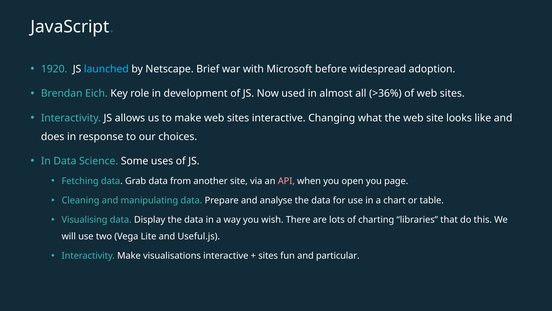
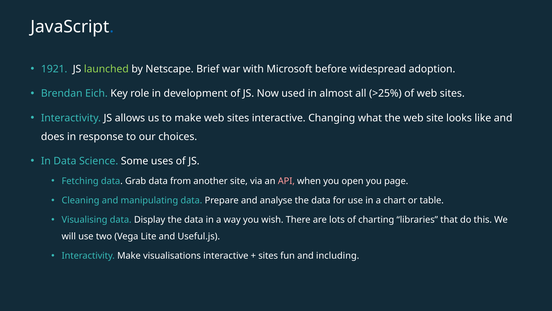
1920: 1920 -> 1921 (54, 69)
launched colour: light blue -> light green (106, 69)
>36%: >36% -> >25% (385, 93)
particular: particular -> including (338, 255)
